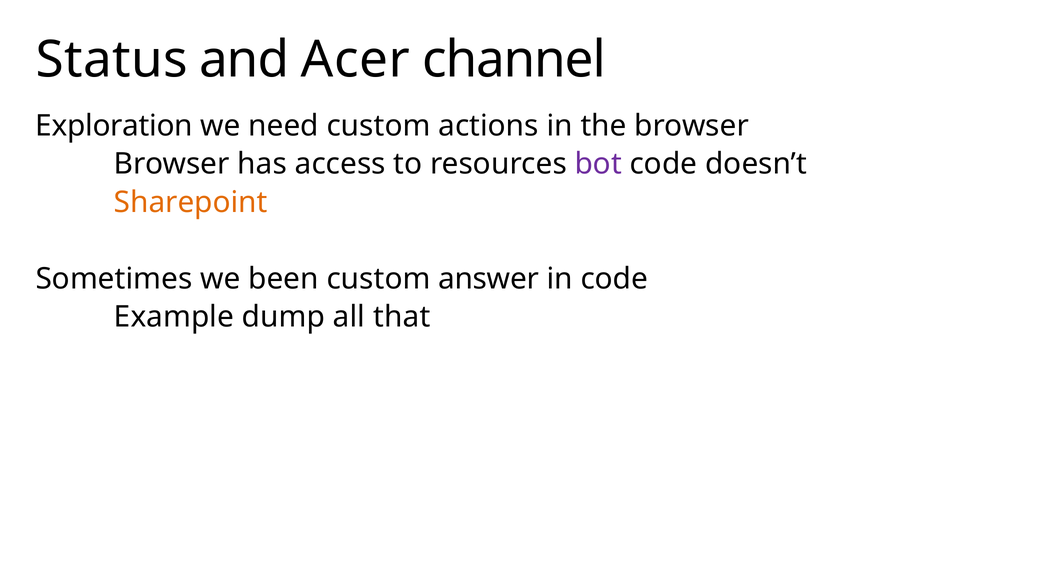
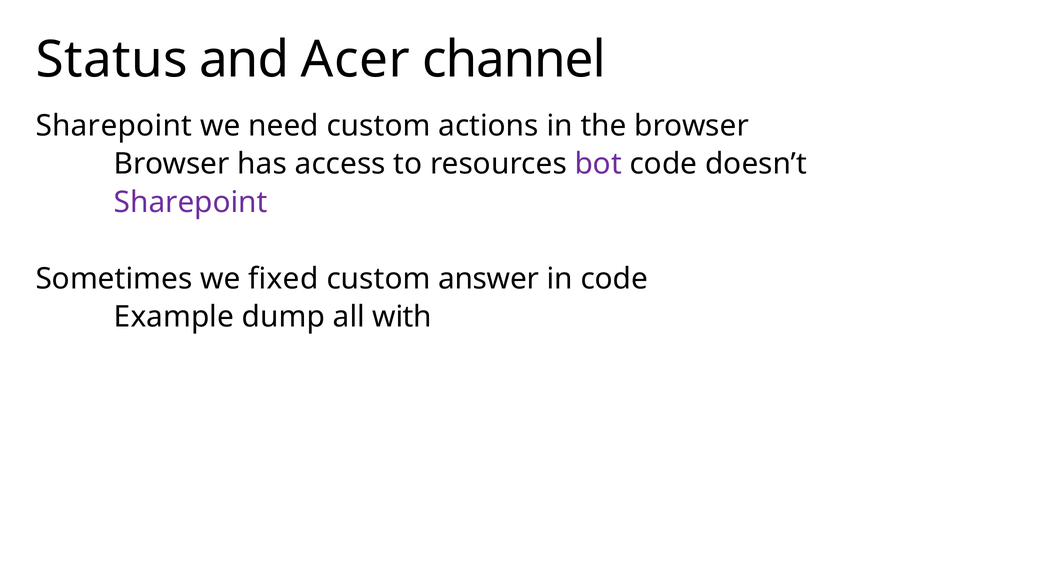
Exploration: Exploration -> Sharepoint (114, 126)
Sharepoint colour: orange -> purple (191, 202)
been: been -> fixed (283, 279)
that: that -> with (402, 317)
